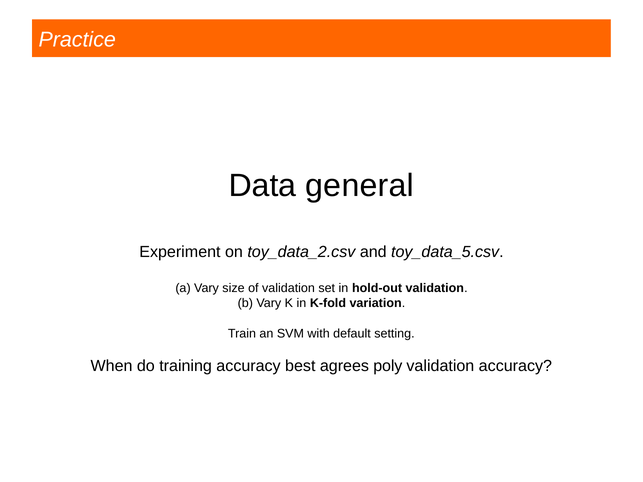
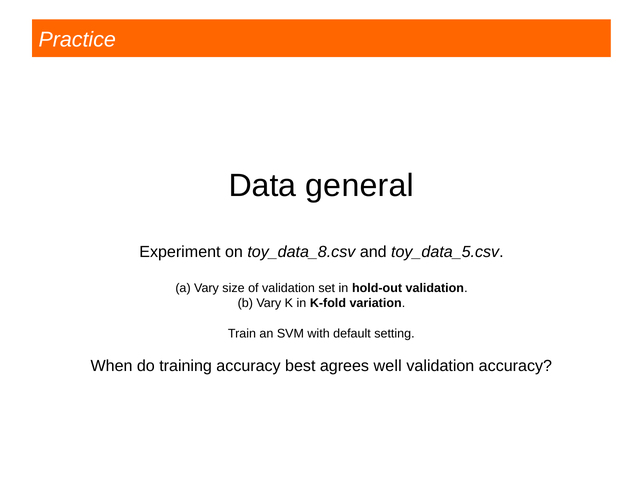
toy_data_2.csv: toy_data_2.csv -> toy_data_8.csv (301, 252)
poly: poly -> well (388, 366)
